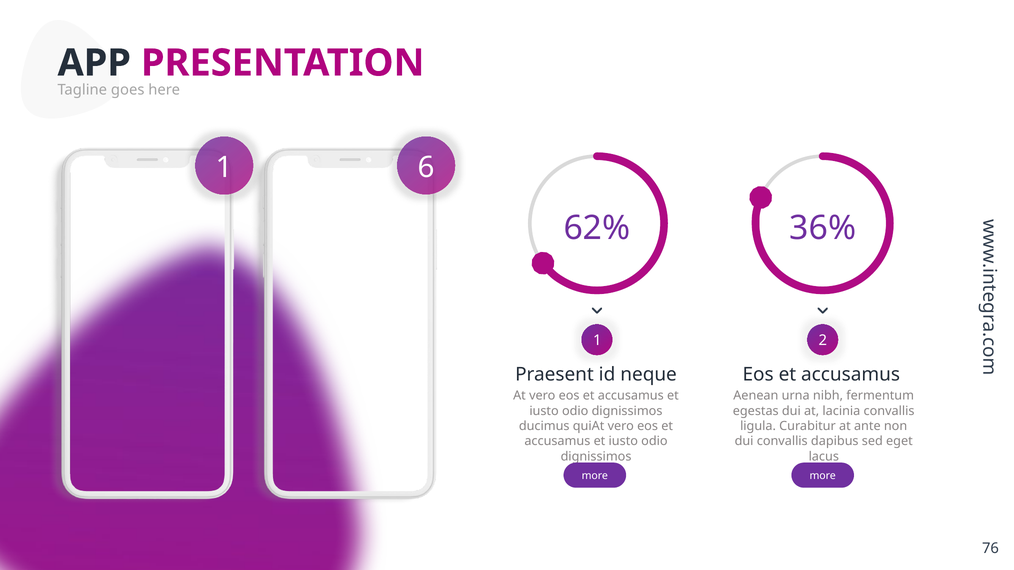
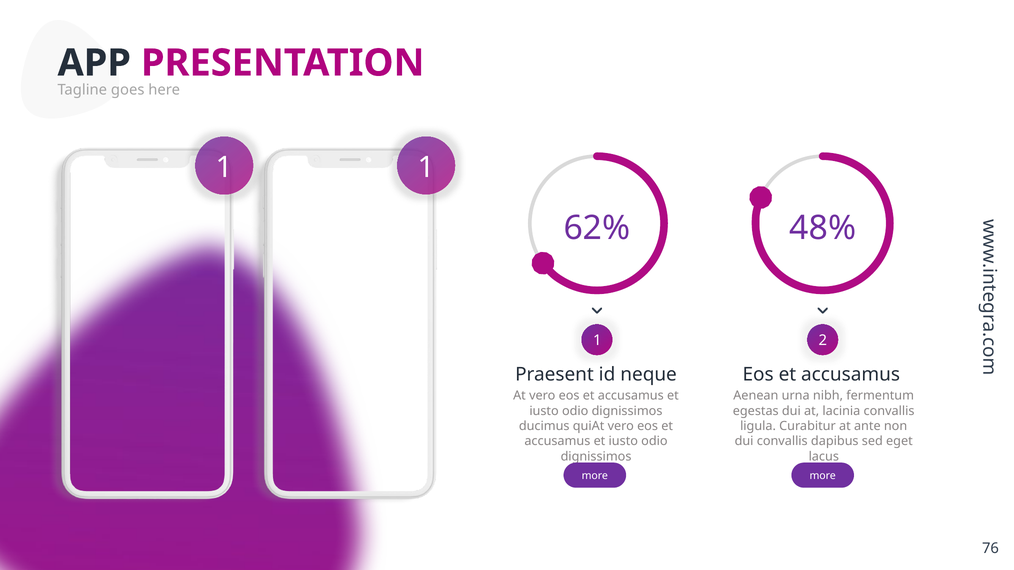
1 6: 6 -> 1 (426, 168)
36%: 36% -> 48% (823, 228)
